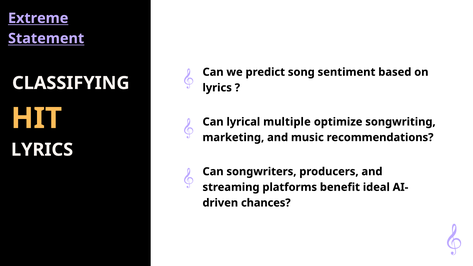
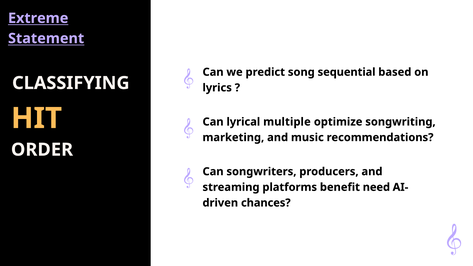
sentiment: sentiment -> sequential (347, 72)
LYRICS: LYRICS -> ORDER (42, 150)
ideal: ideal -> need (376, 187)
